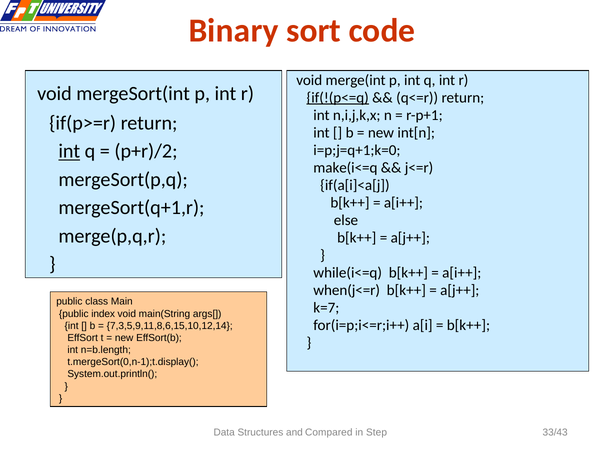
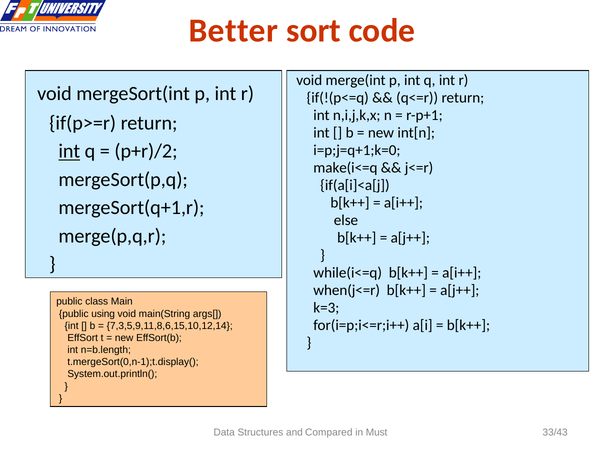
Binary: Binary -> Better (233, 31)
if(!(p<=q underline: present -> none (338, 98)
k=7: k=7 -> k=3 (326, 308)
index: index -> using (103, 314)
Step: Step -> Must (377, 433)
